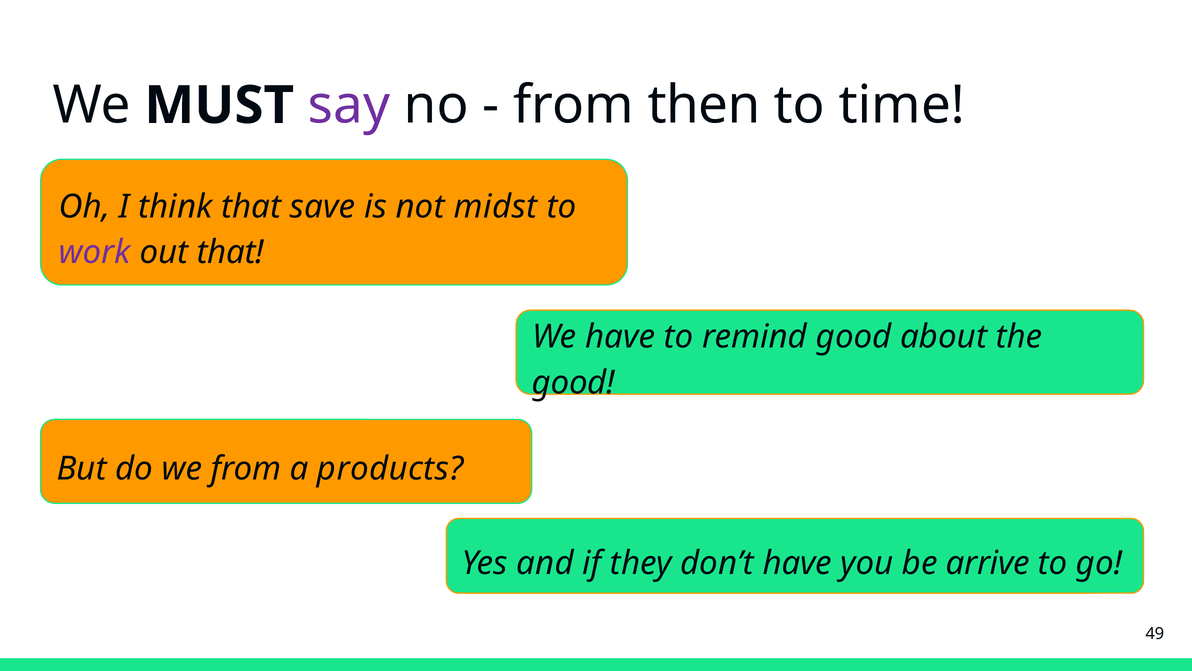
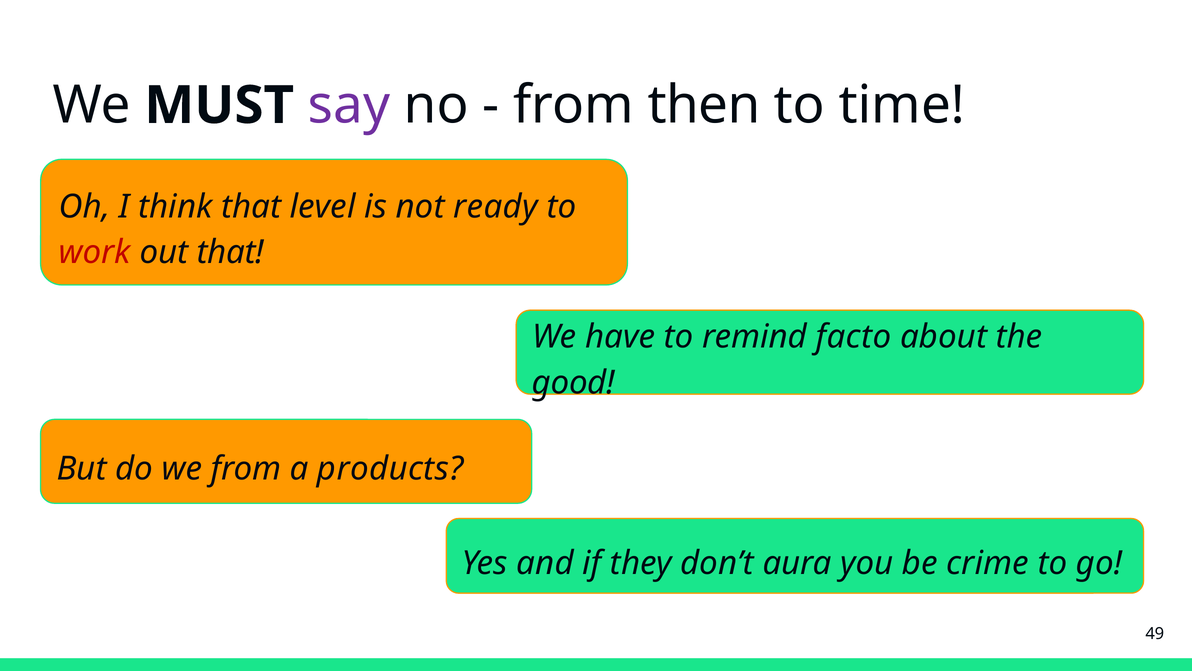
save: save -> level (323, 207)
midst: midst -> ready (496, 207)
work colour: purple -> red (95, 252)
remind good: good -> facto (854, 337)
don’t have: have -> aura (797, 563)
arrive: arrive -> crime (988, 563)
